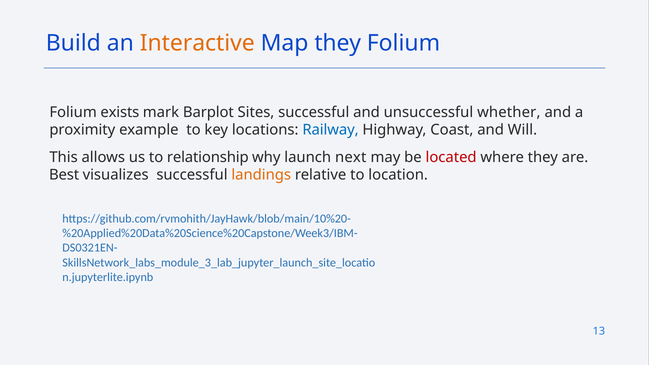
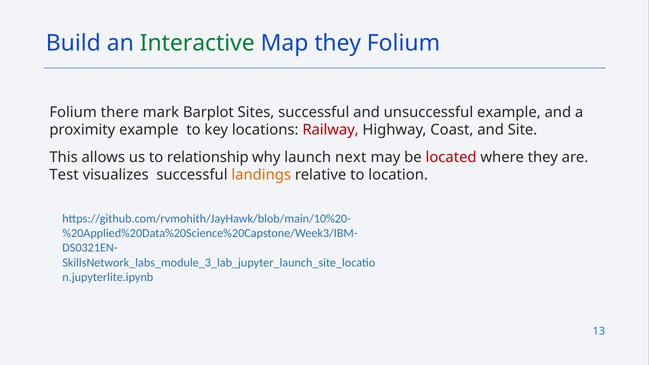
Interactive colour: orange -> green (197, 43)
exists: exists -> there (120, 112)
unsuccessful whether: whether -> example (509, 112)
Railway colour: blue -> red (330, 130)
Will: Will -> Site (523, 130)
Best: Best -> Test (64, 175)
